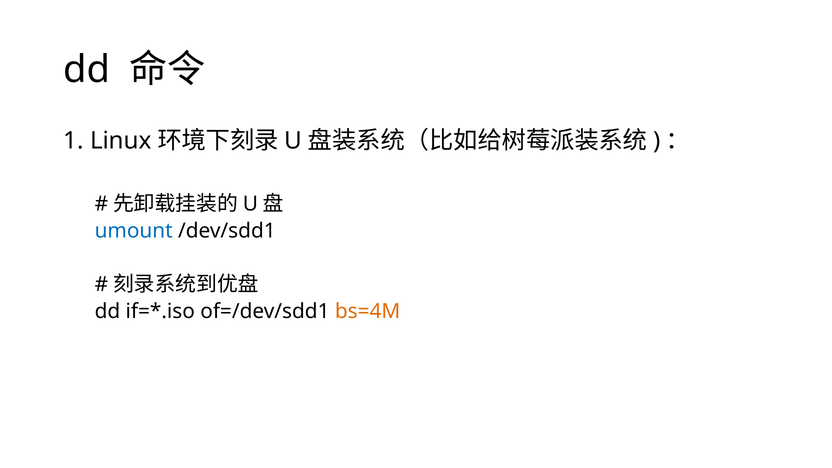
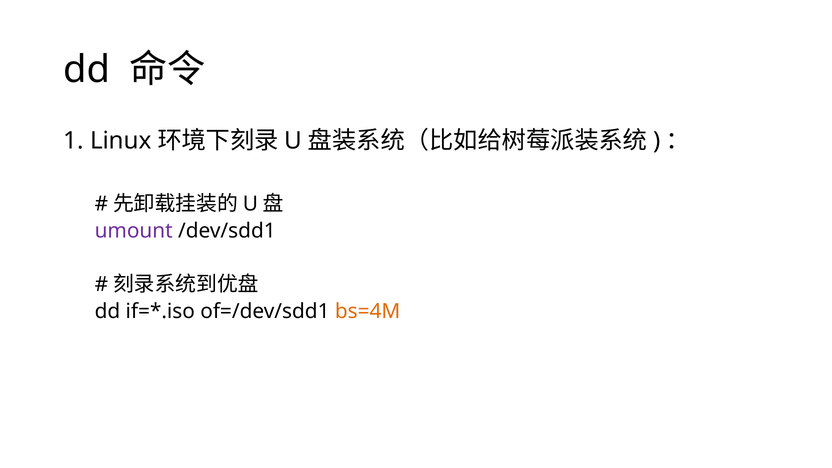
umount colour: blue -> purple (134, 231)
